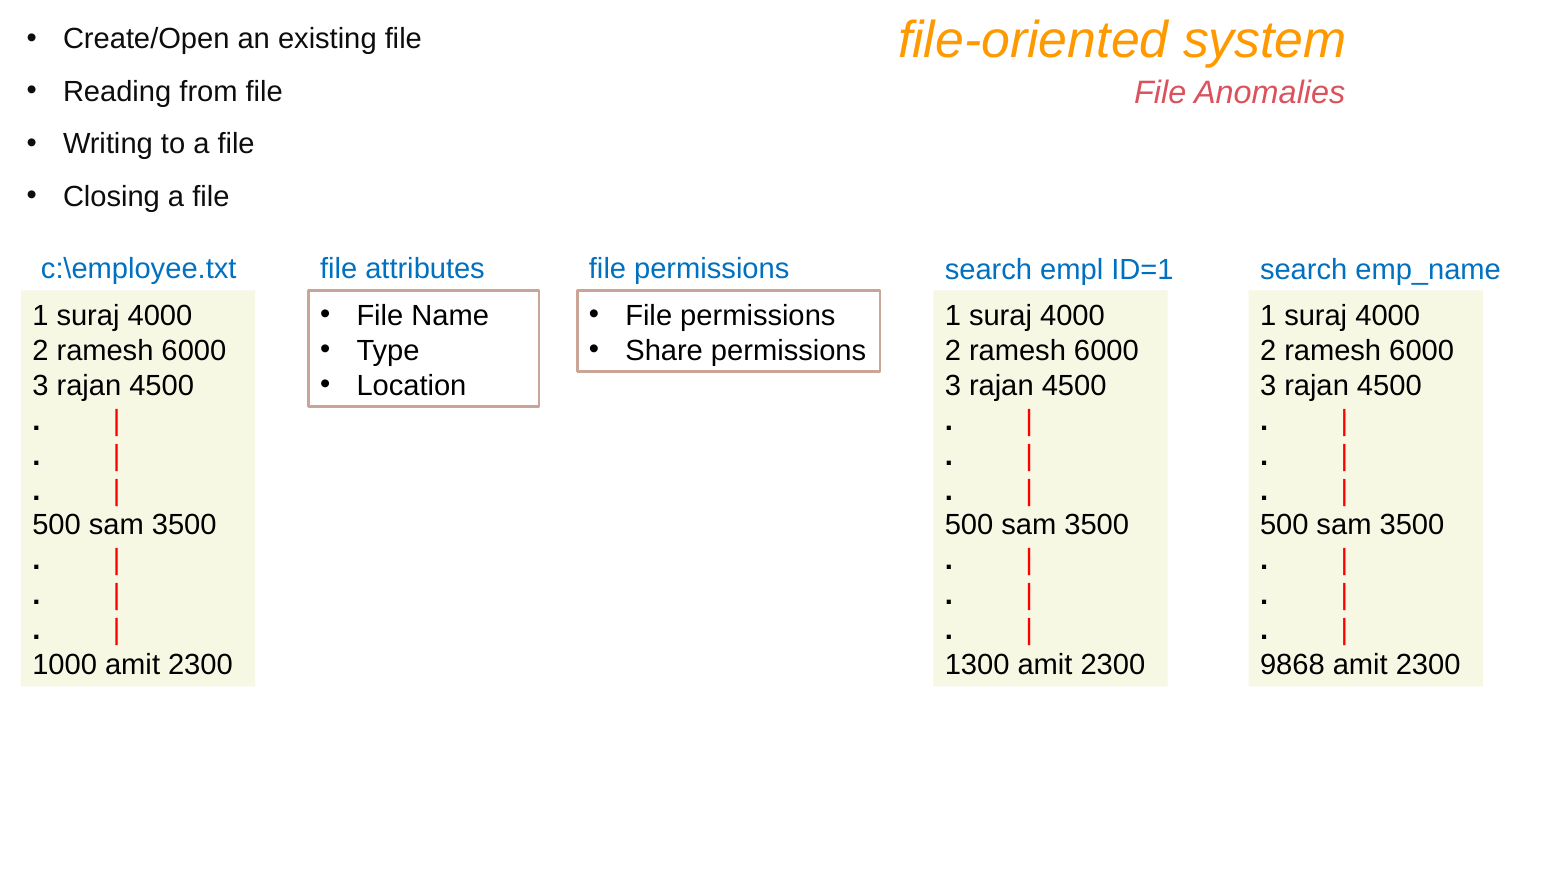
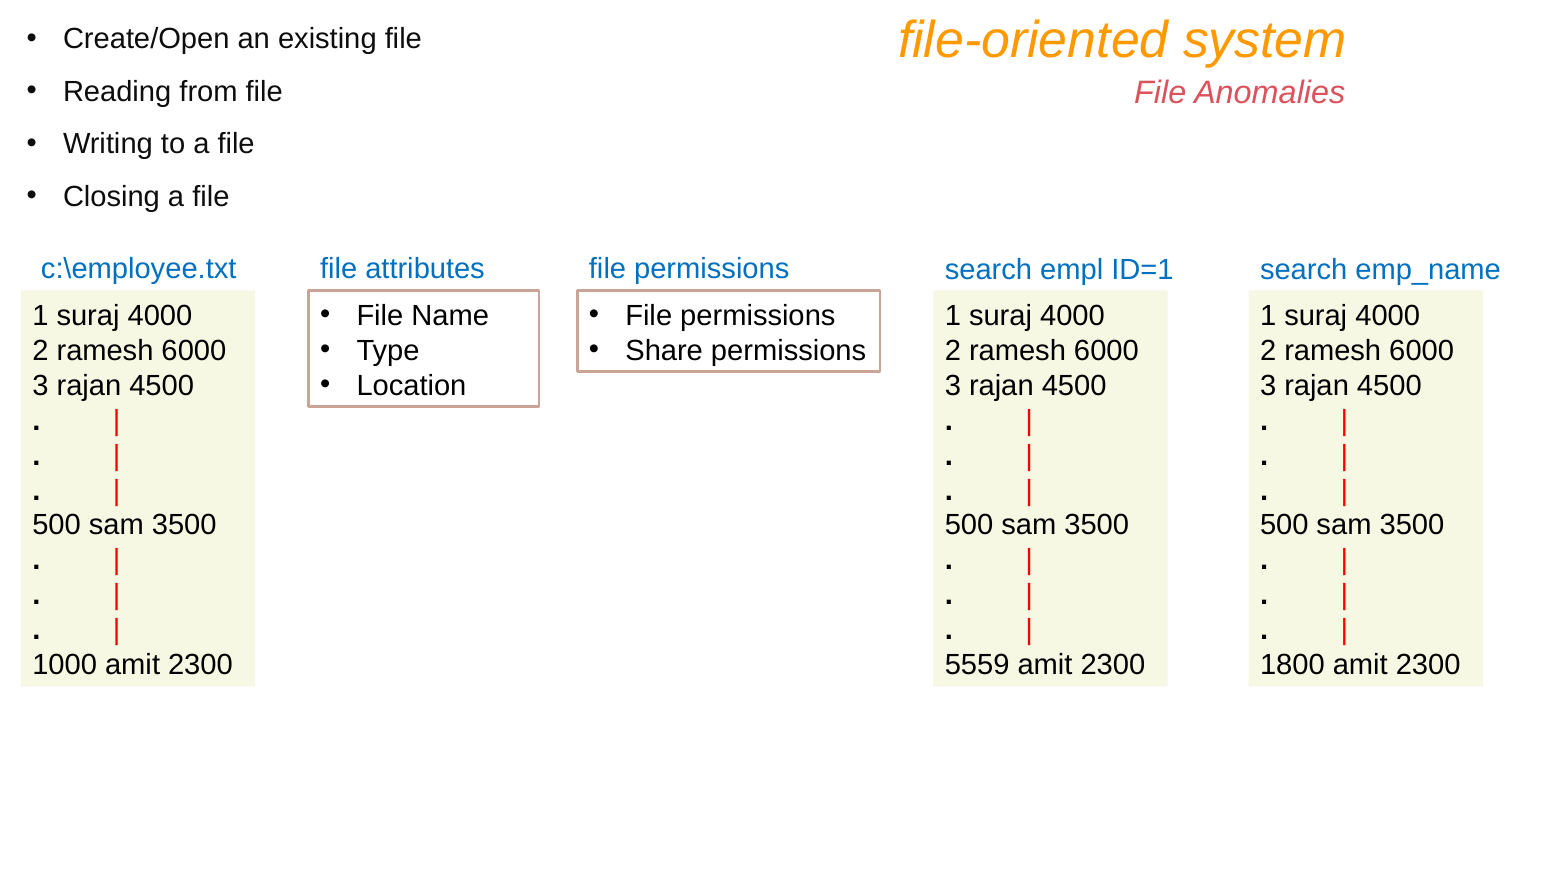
1300: 1300 -> 5559 (977, 665)
9868: 9868 -> 1800 (1292, 665)
